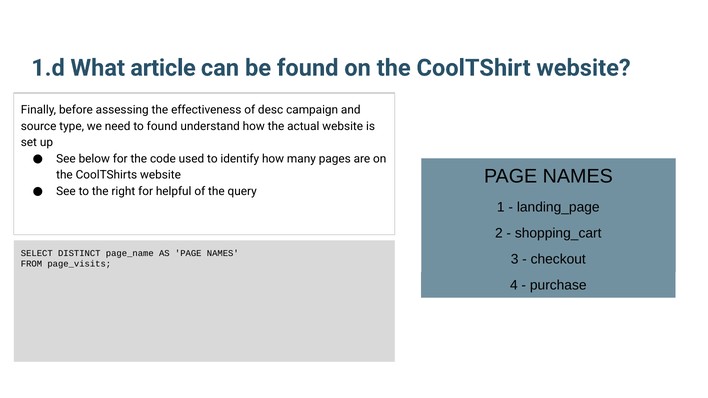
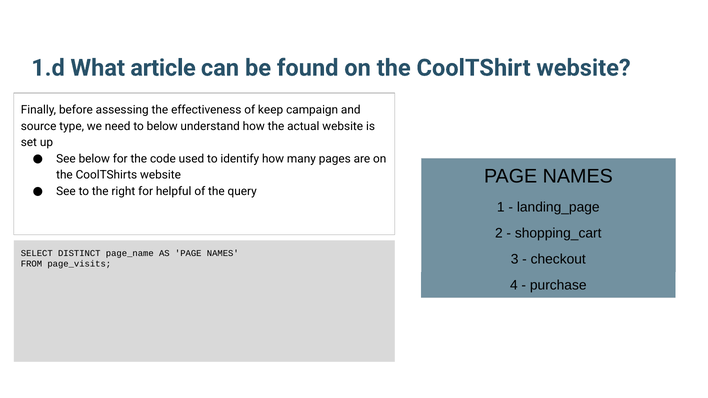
desc: desc -> keep (271, 110)
to found: found -> below (162, 126)
